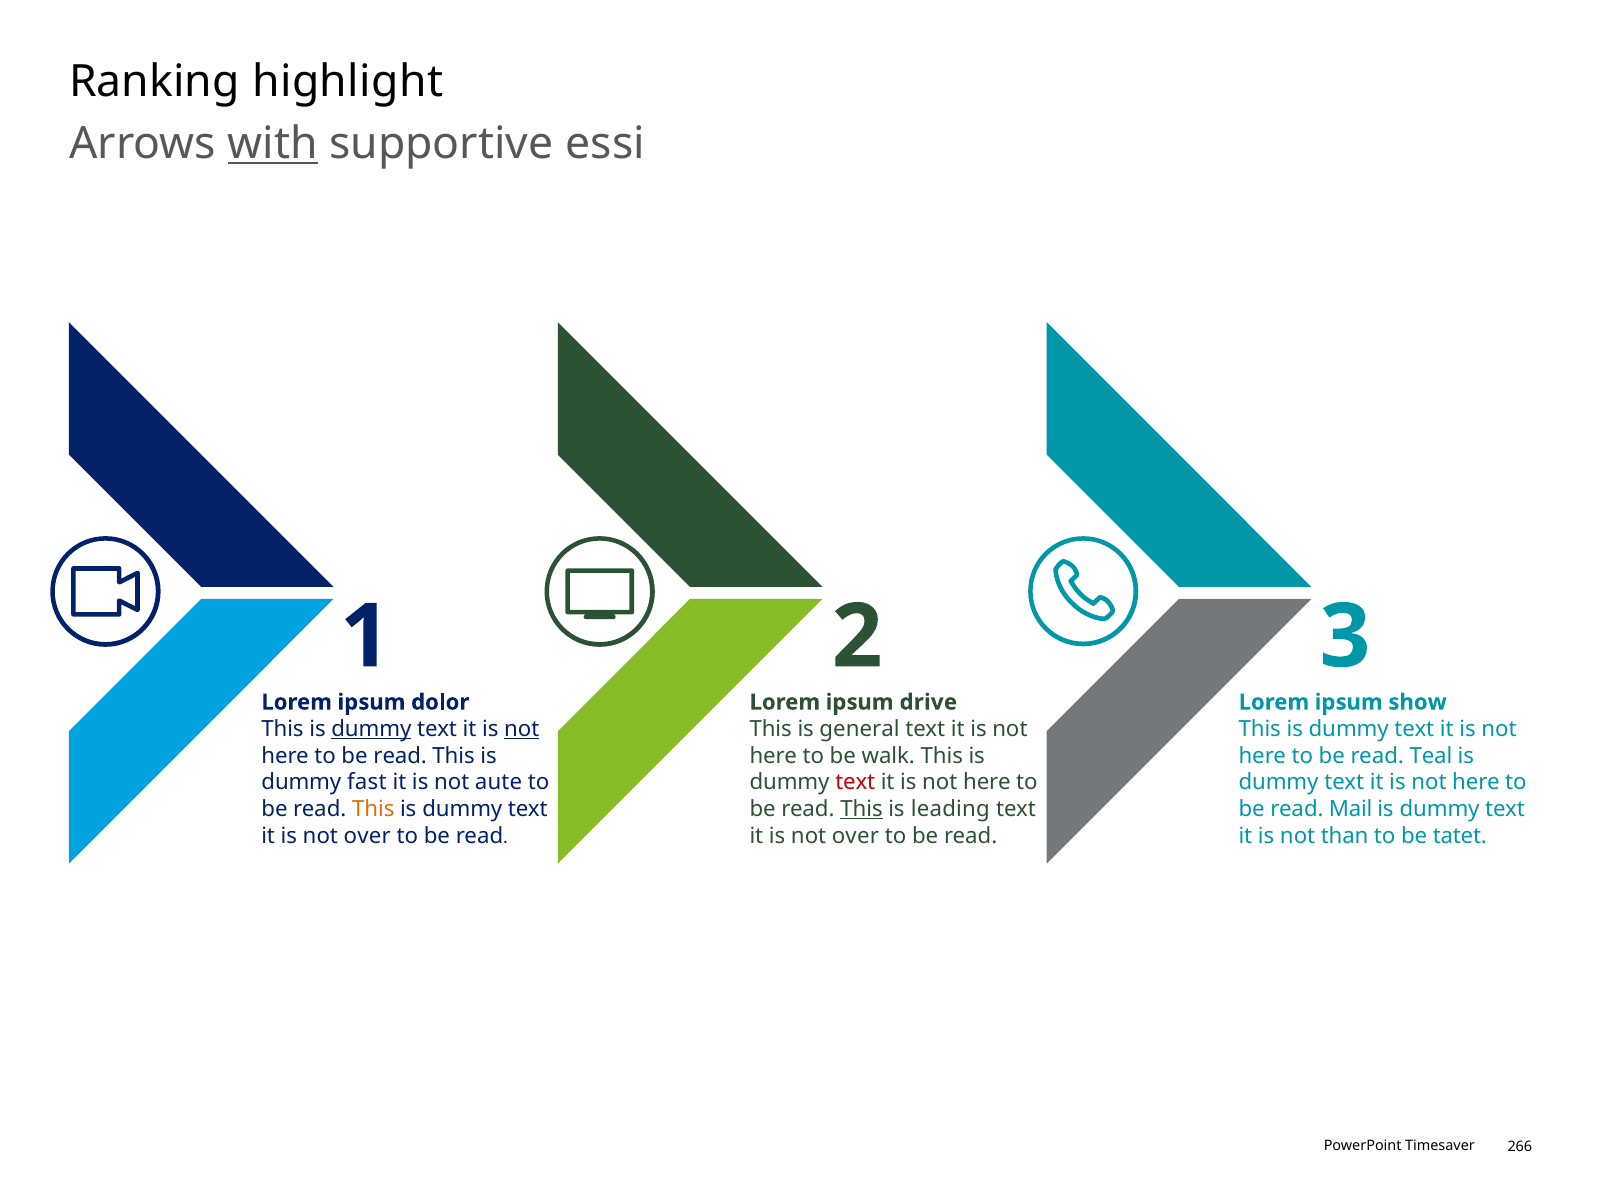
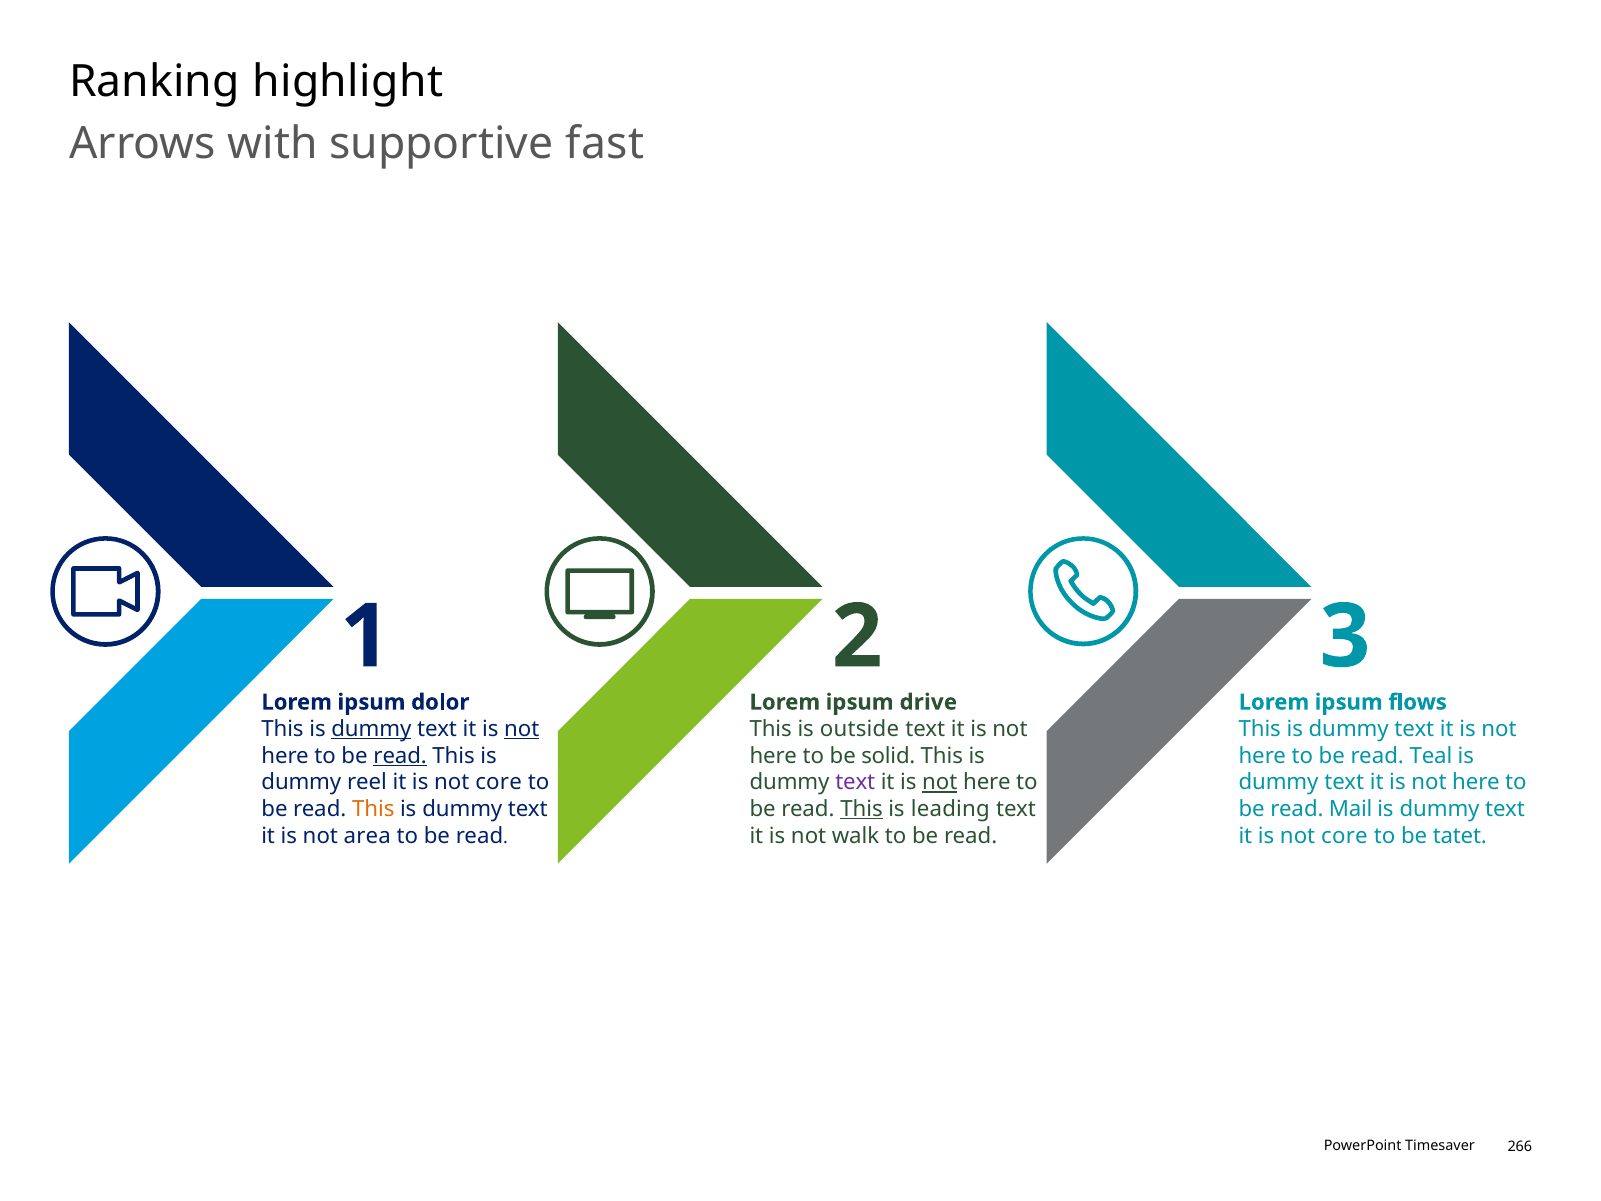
with underline: present -> none (273, 144)
essi: essi -> fast (605, 144)
show: show -> flows (1418, 702)
general: general -> outside (859, 729)
read underline: none -> present (400, 756)
walk: walk -> solid (888, 756)
fast: fast -> reel (367, 782)
aute: aute -> core (499, 782)
text colour: red -> purple (855, 782)
not underline: none -> present (940, 782)
over: over -> area (367, 836)
over: over -> walk (856, 836)
than: than -> core (1344, 836)
